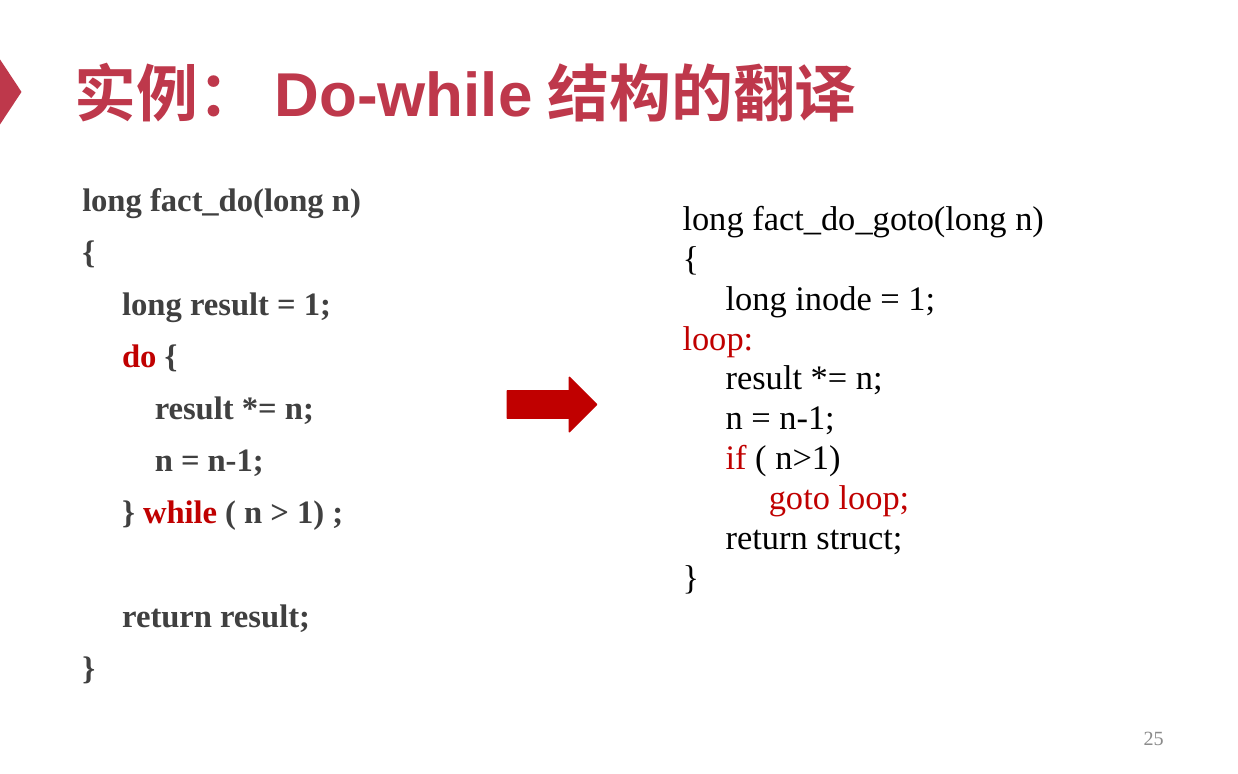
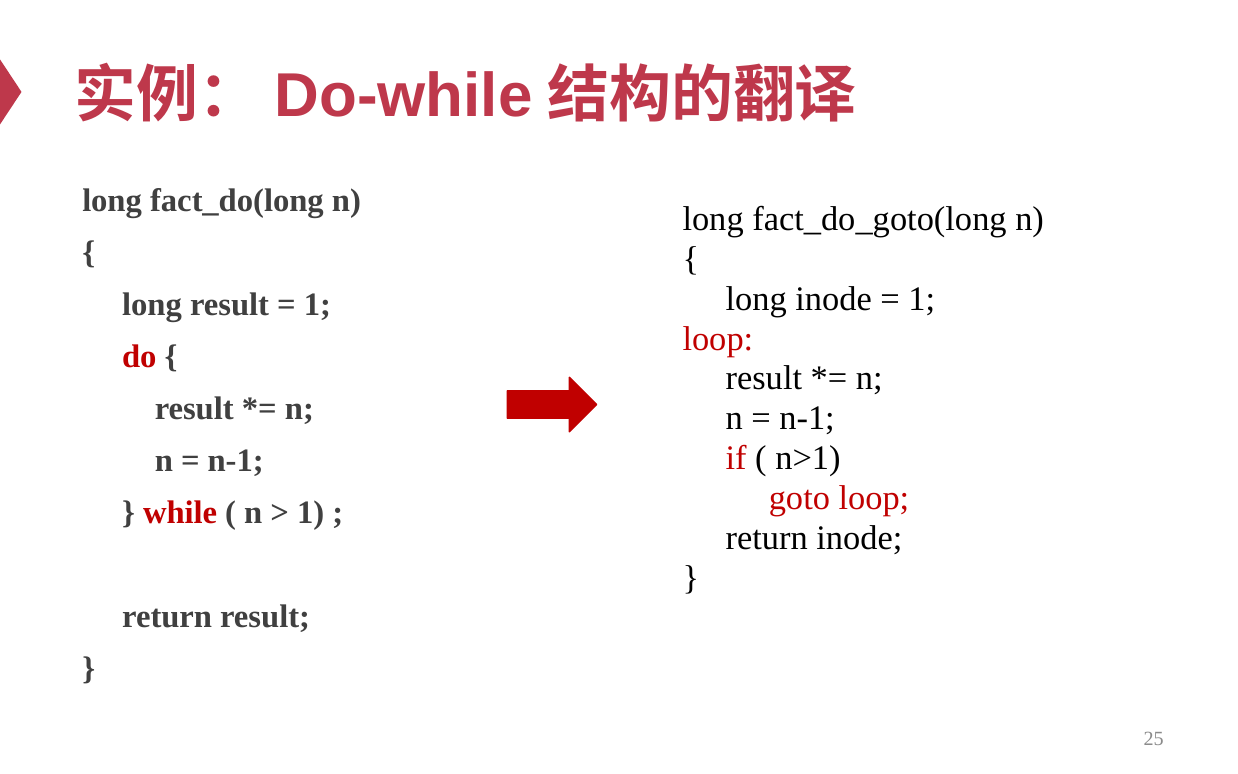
return struct: struct -> inode (859, 538)
